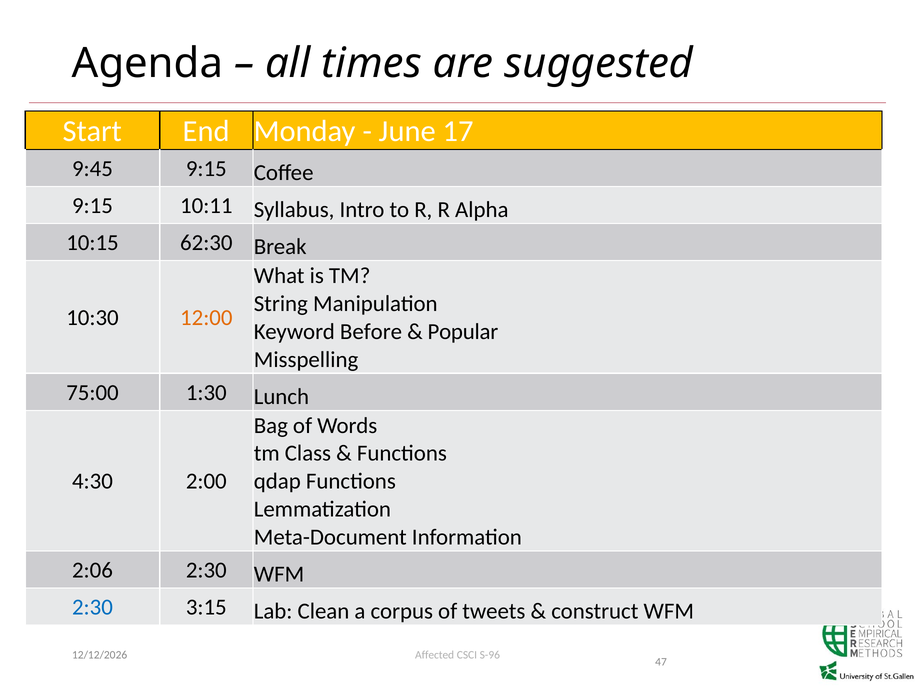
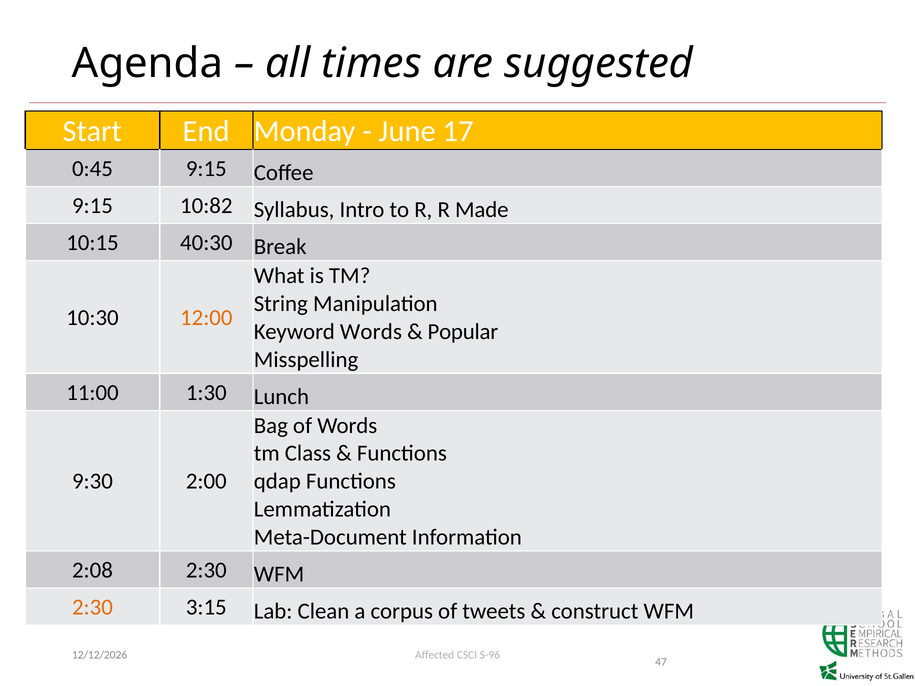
9:45: 9:45 -> 0:45 (92, 169)
10:11: 10:11 -> 10:82 (206, 206)
Alpha: Alpha -> Made (482, 210)
62:30: 62:30 -> 40:30 (206, 243)
Keyword Before: Before -> Words (371, 332)
75:00: 75:00 -> 11:00 (92, 393)
4:30: 4:30 -> 9:30 (92, 481)
2:06: 2:06 -> 2:08 (92, 570)
2:30 colour: blue -> orange (92, 607)
